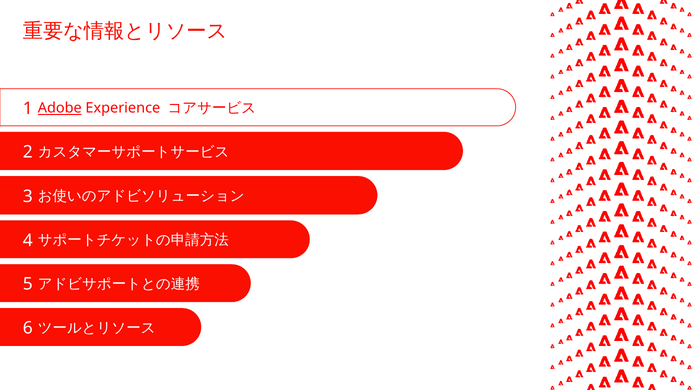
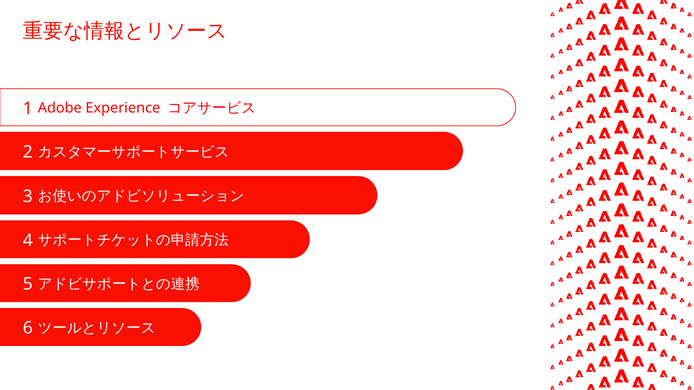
Adobe underline: present -> none (60, 108)
